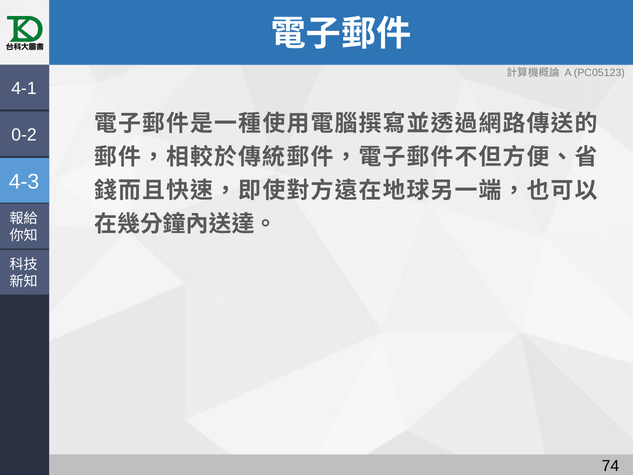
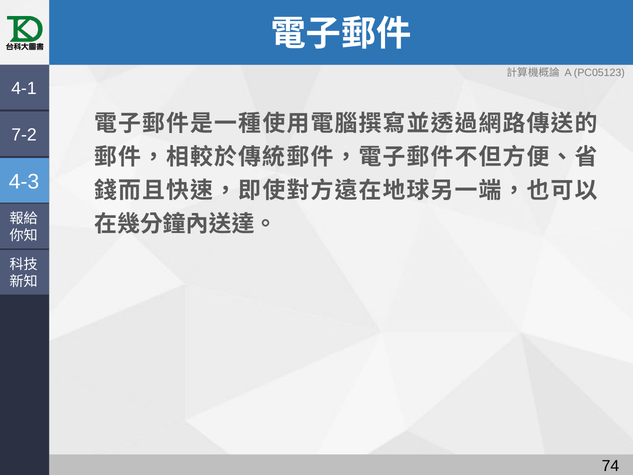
0-2: 0-2 -> 7-2 (24, 135)
